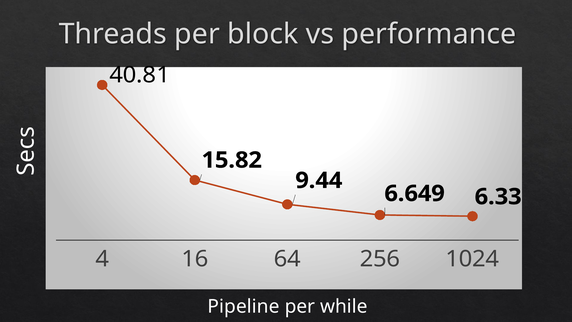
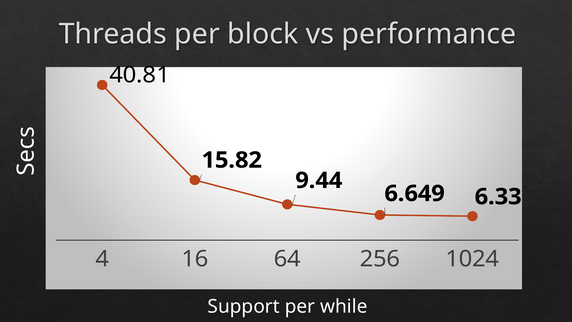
Pipeline: Pipeline -> Support (244, 306)
